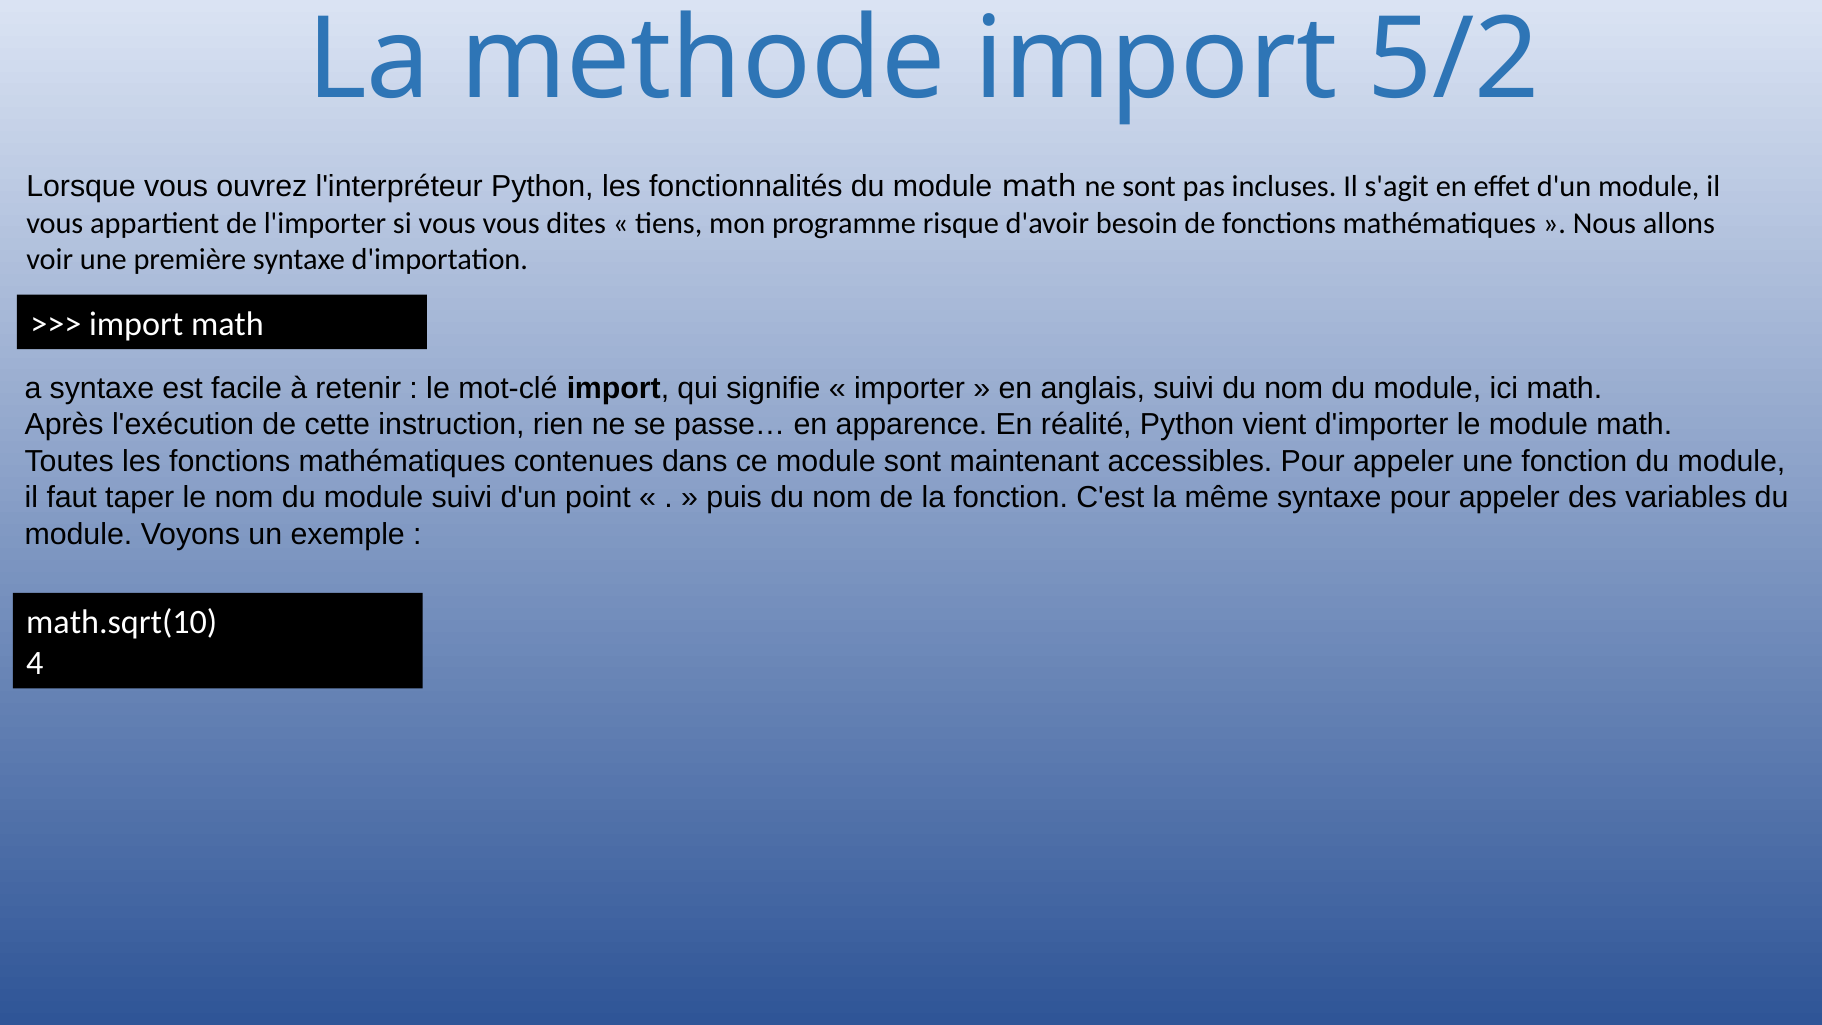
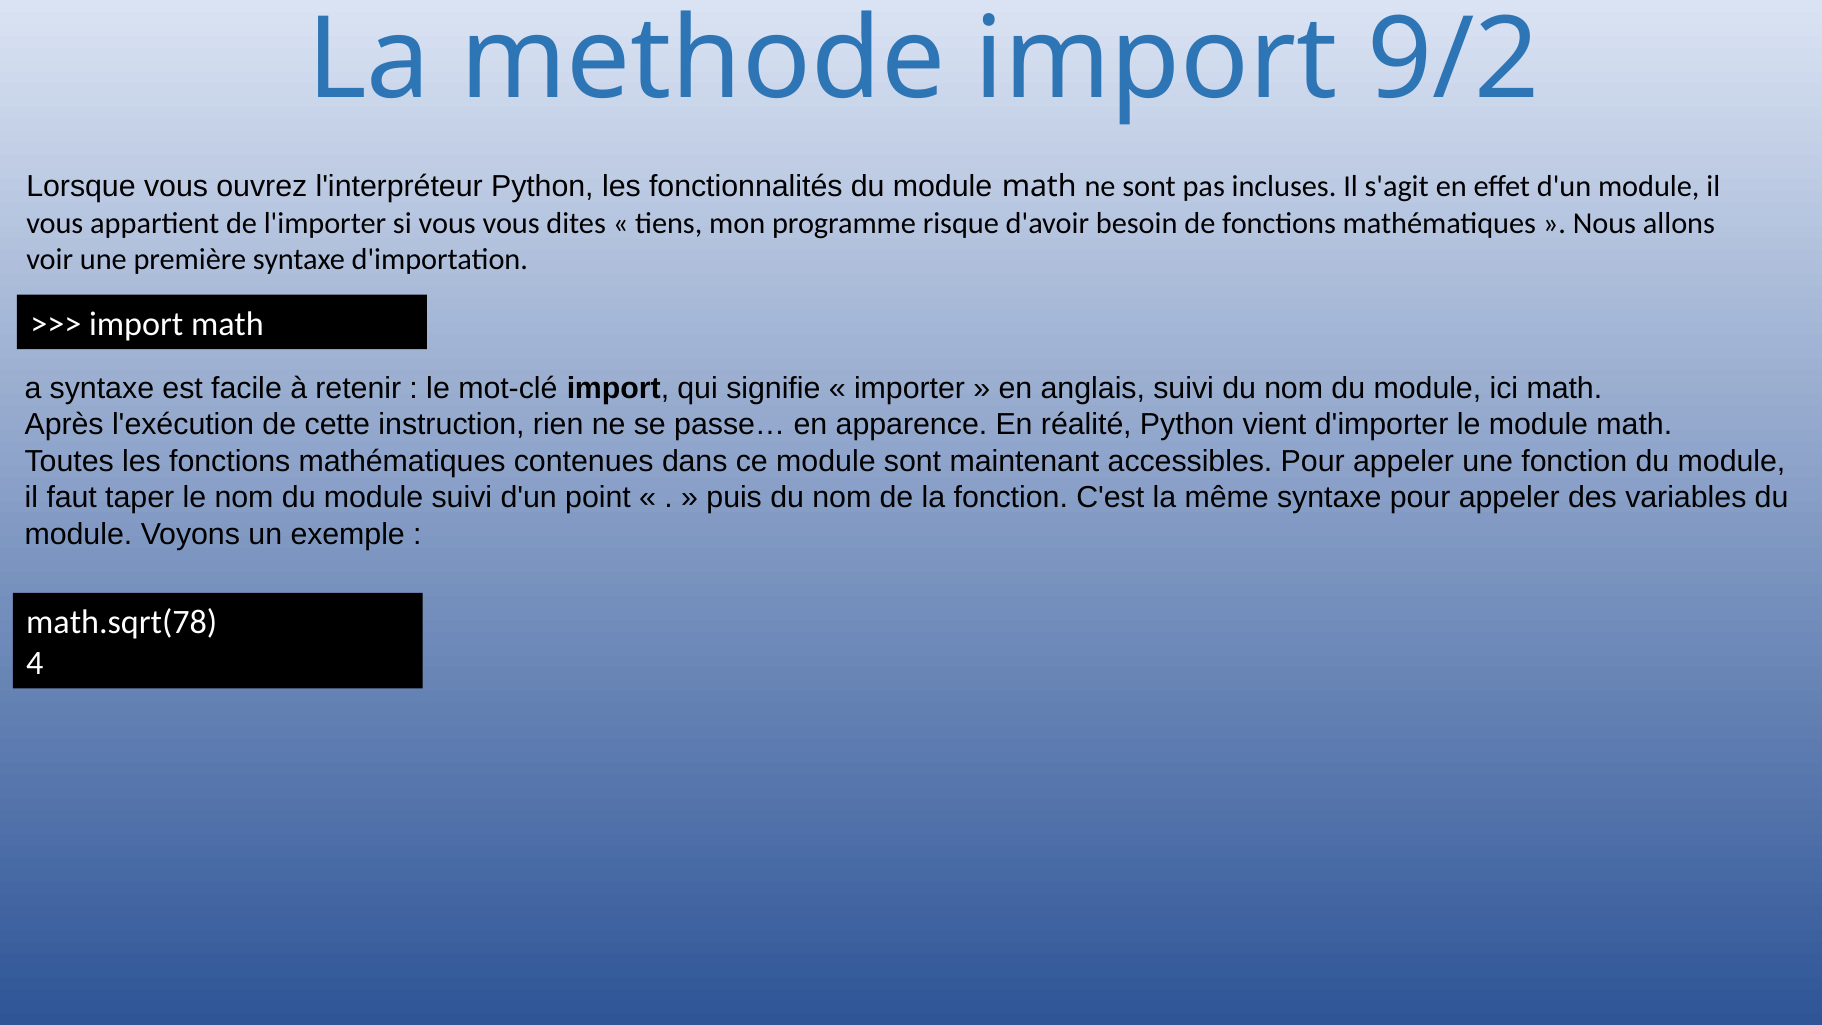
5/2: 5/2 -> 9/2 (1454, 59)
math.sqrt(10: math.sqrt(10 -> math.sqrt(78 (122, 622)
